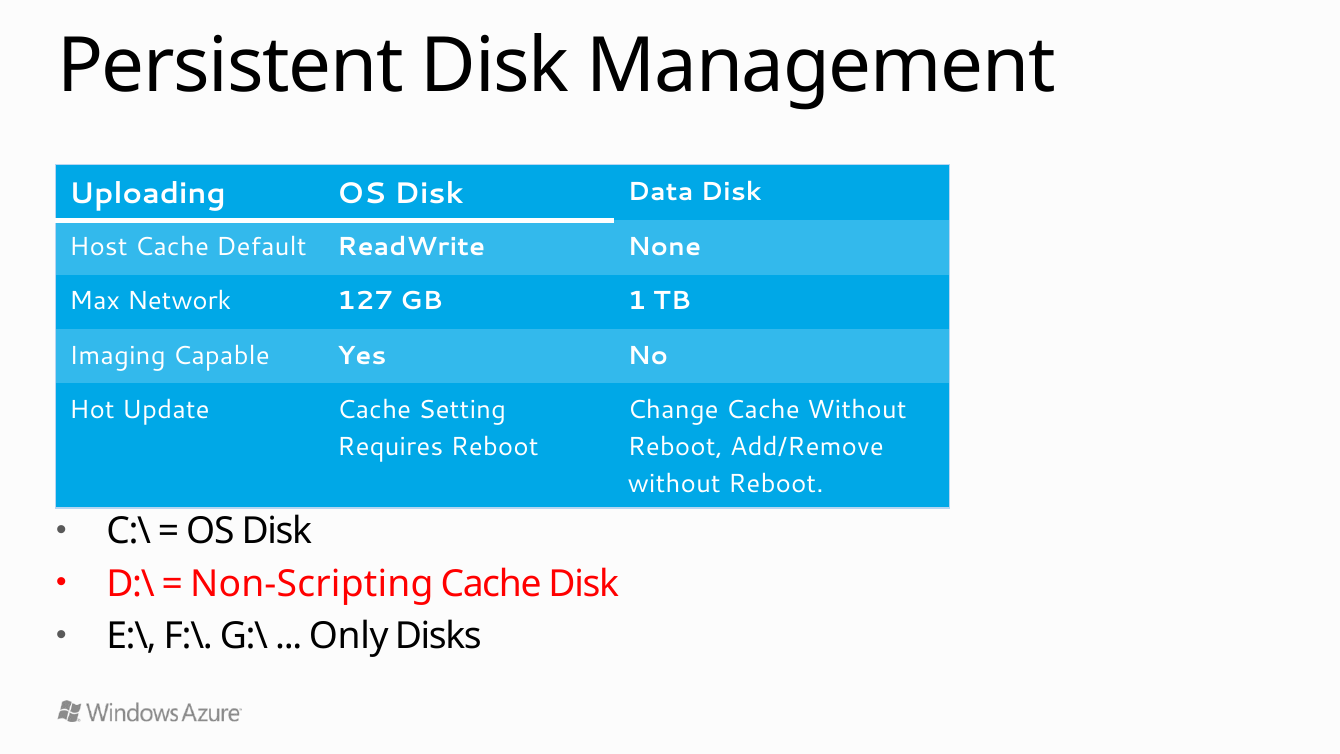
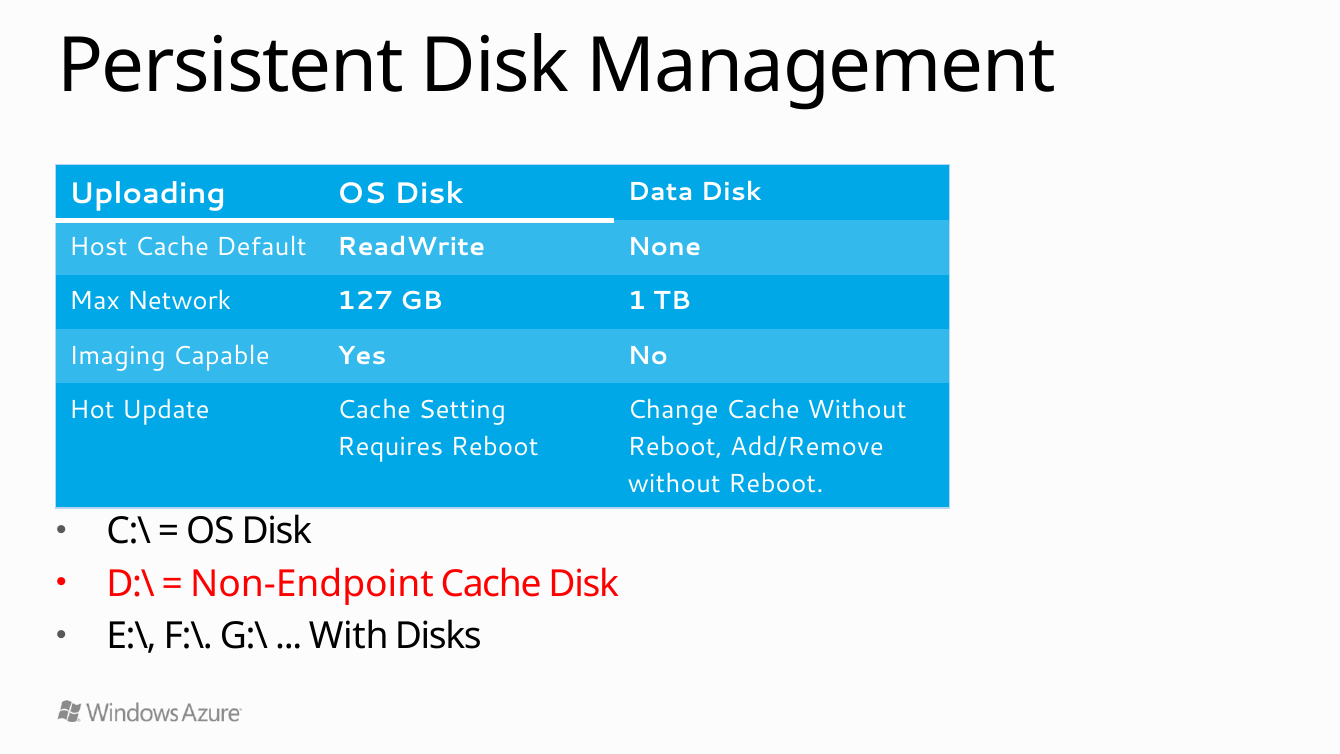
Non-Scripting: Non-Scripting -> Non-Endpoint (312, 584)
Only: Only -> With (349, 636)
